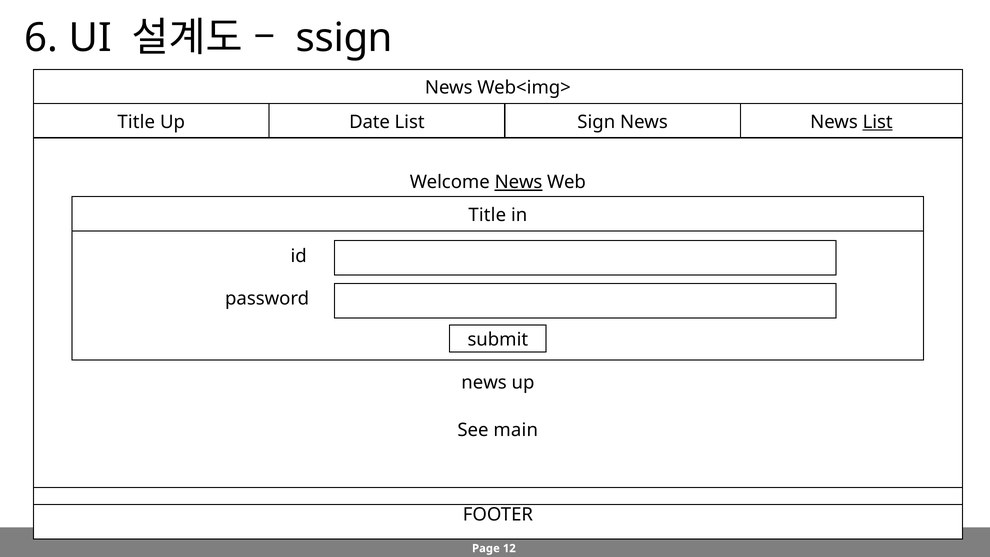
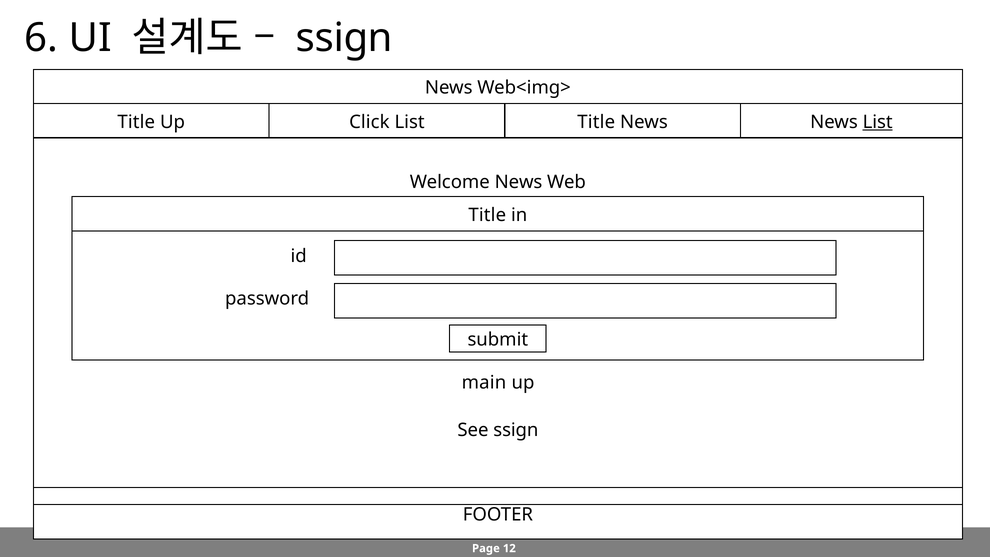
Date: Date -> Click (369, 122)
List Sign: Sign -> Title (596, 122)
News underline: present -> none (519, 182)
news: news -> main (484, 383)
See main: main -> ssign (516, 430)
